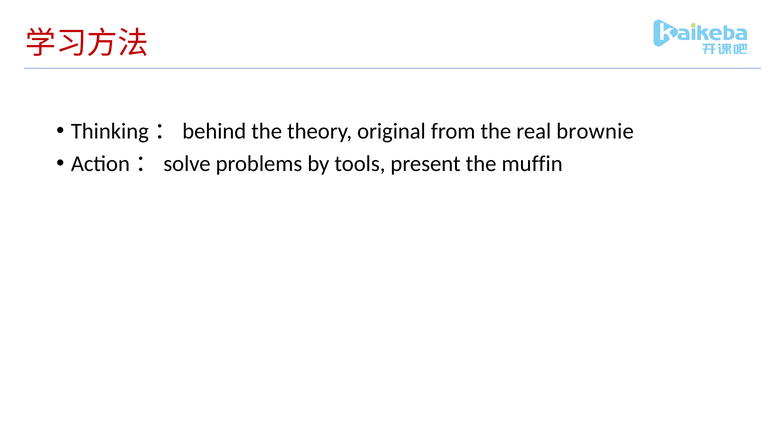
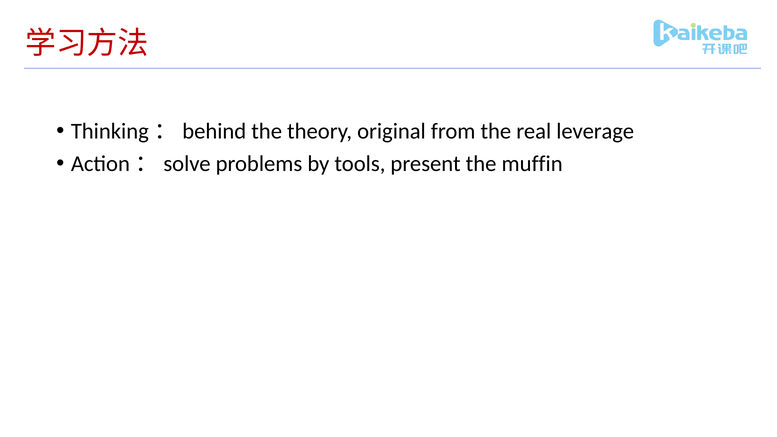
brownie: brownie -> leverage (595, 131)
